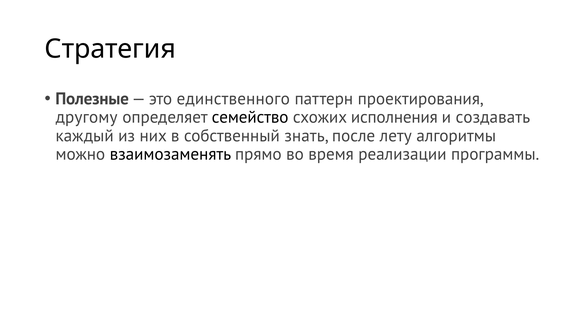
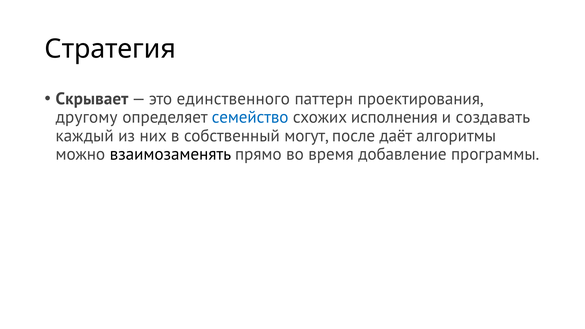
Полезные: Полезные -> Скрывает (92, 99)
семейство colour: black -> blue (250, 117)
знать: знать -> могут (307, 136)
лету: лету -> даёт (396, 136)
реализации: реализации -> добавление (402, 154)
